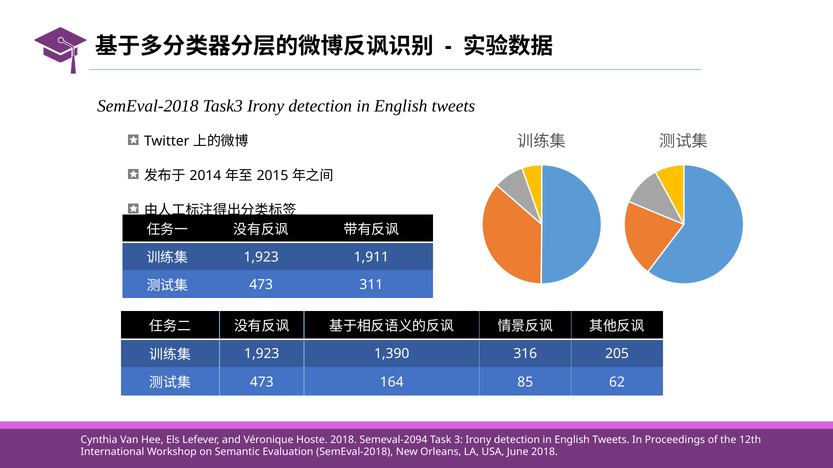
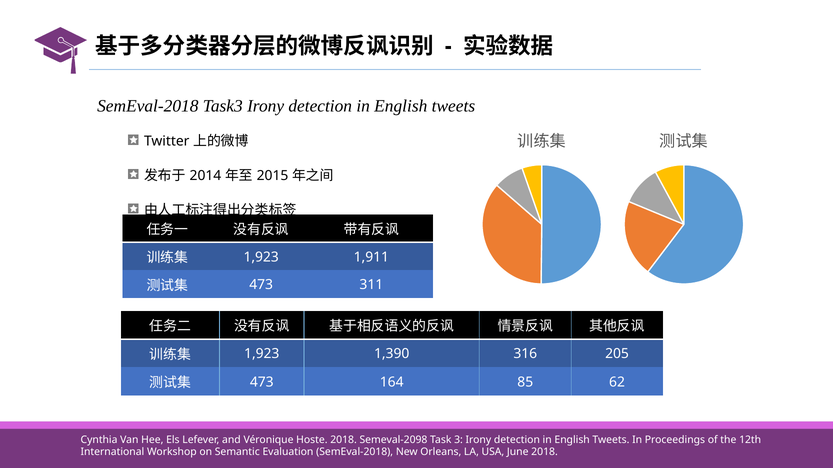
Semeval-2094: Semeval-2094 -> Semeval-2098 (393, 440)
